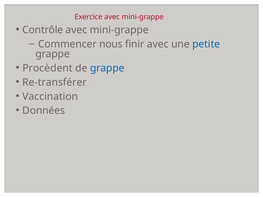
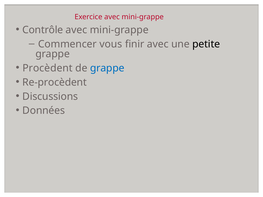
nous: nous -> vous (111, 44)
petite colour: blue -> black (206, 44)
Re-transférer: Re-transférer -> Re-procèdent (55, 82)
Vaccination: Vaccination -> Discussions (50, 97)
